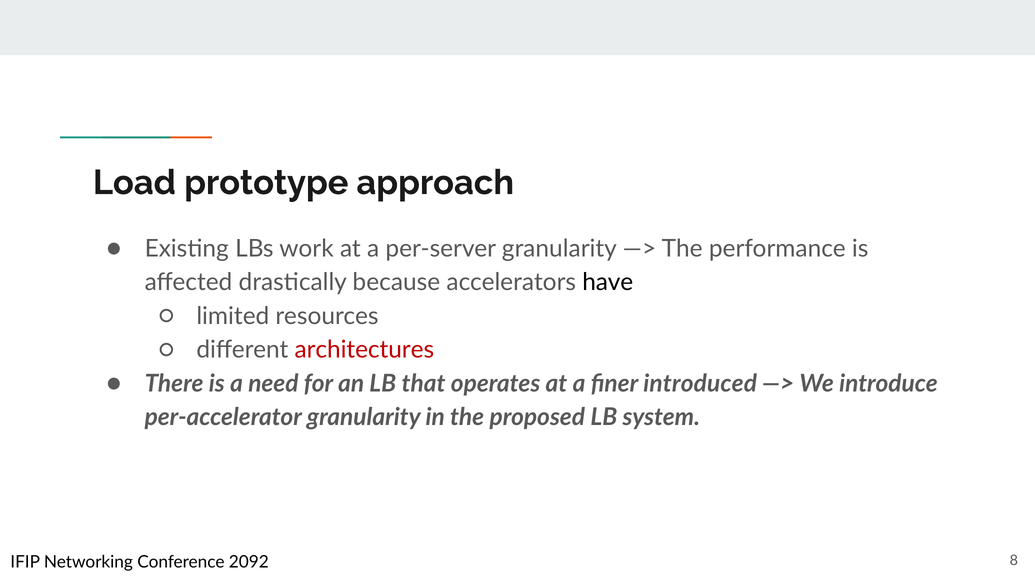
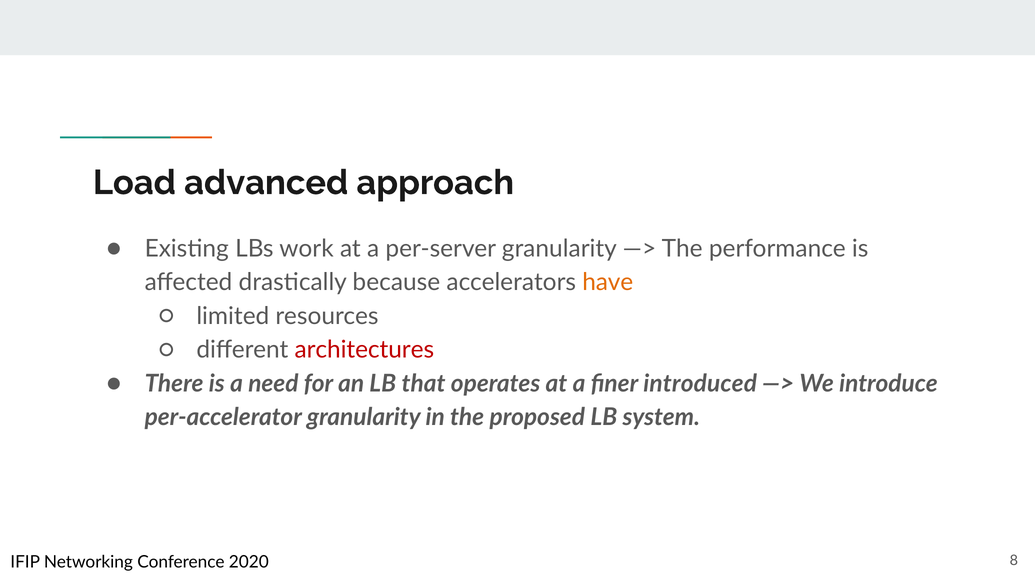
prototype: prototype -> advanced (266, 183)
have colour: black -> orange (608, 282)
2092: 2092 -> 2020 (249, 562)
